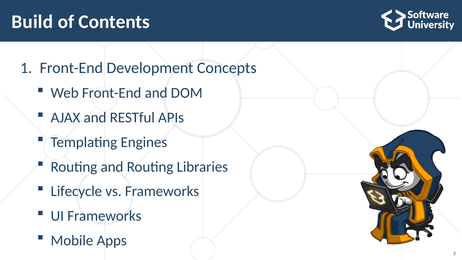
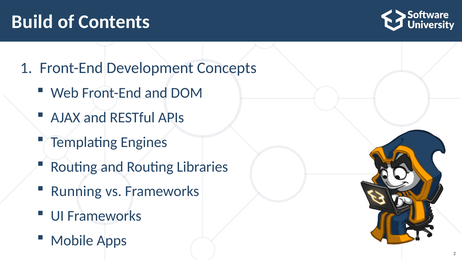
Lifecycle: Lifecycle -> Running (76, 191)
